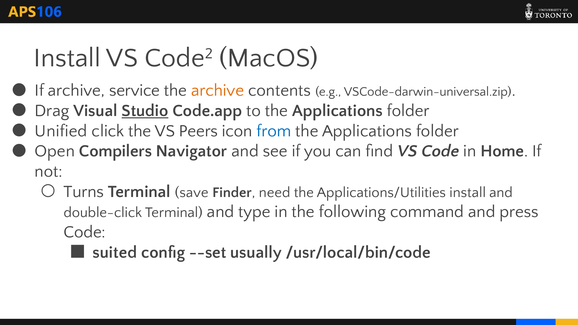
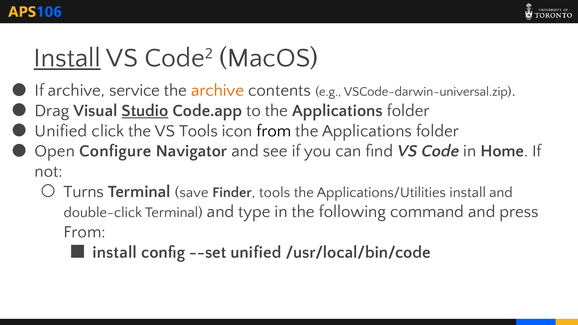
Install underline: none -> present (67, 58)
VS Peers: Peers -> Tools (198, 131)
from colour: blue -> black (274, 131)
Compilers: Compilers -> Configure (115, 151)
Finder need: need -> tools (275, 192)
Code: Code -> From (85, 232)
suited: suited -> install (115, 252)
--set usually: usually -> unified (256, 252)
